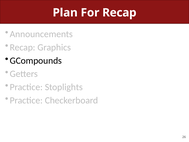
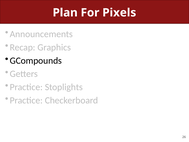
For Recap: Recap -> Pixels (119, 13)
